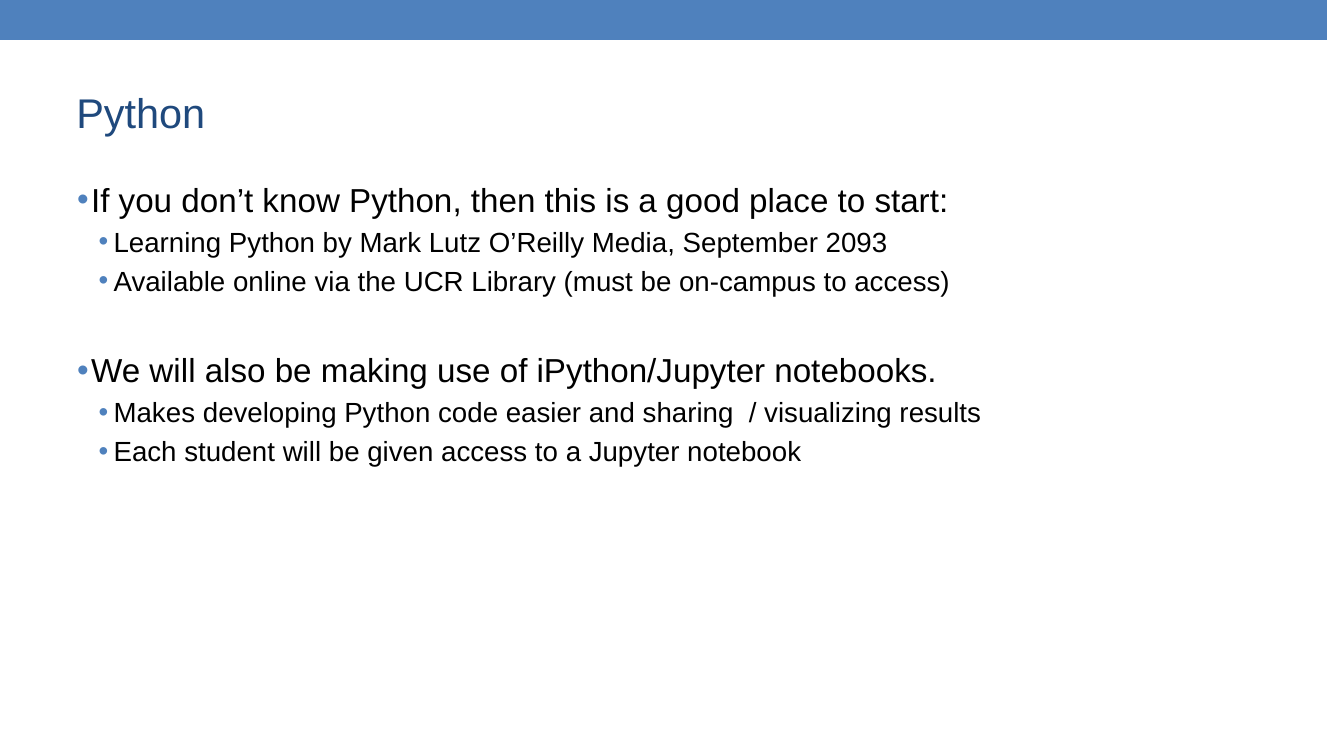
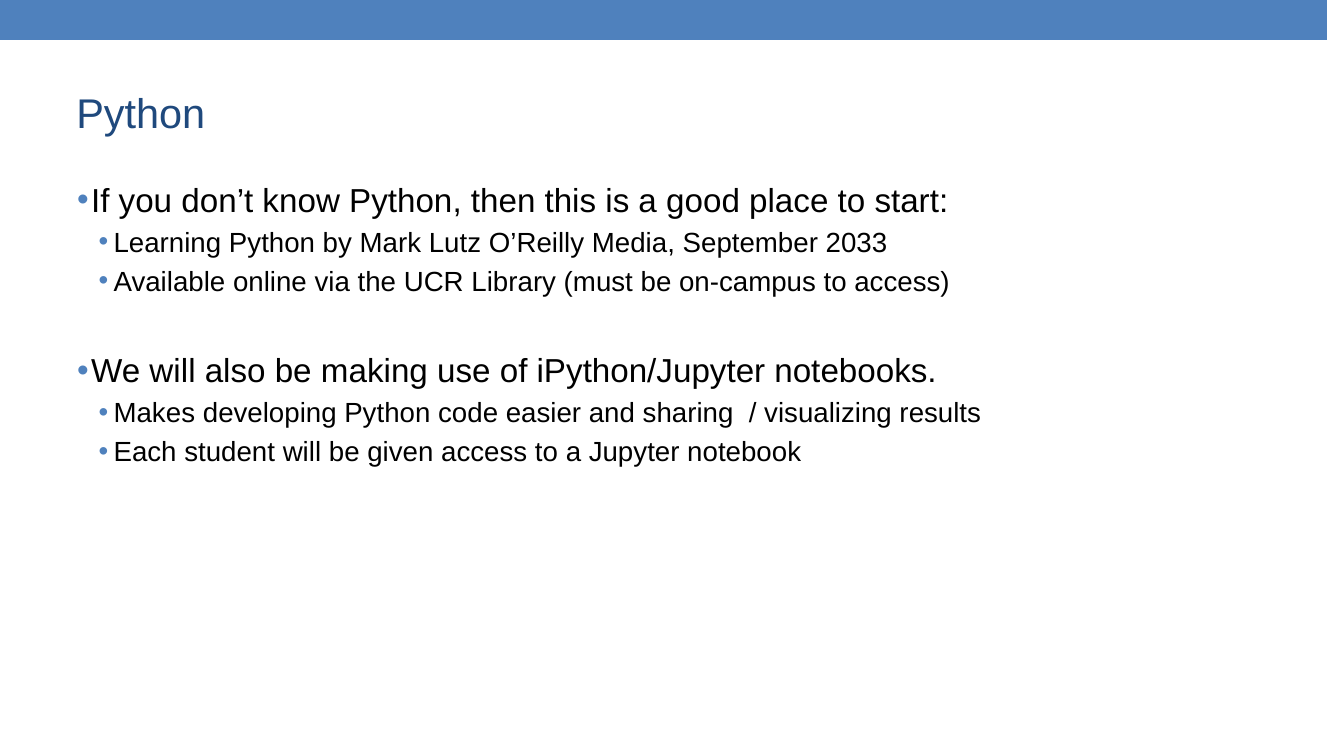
2093: 2093 -> 2033 (856, 243)
